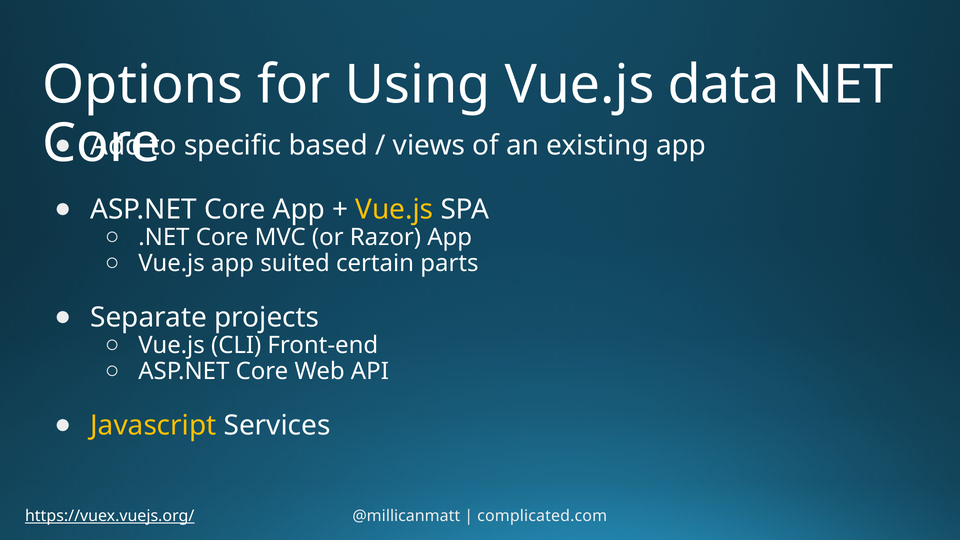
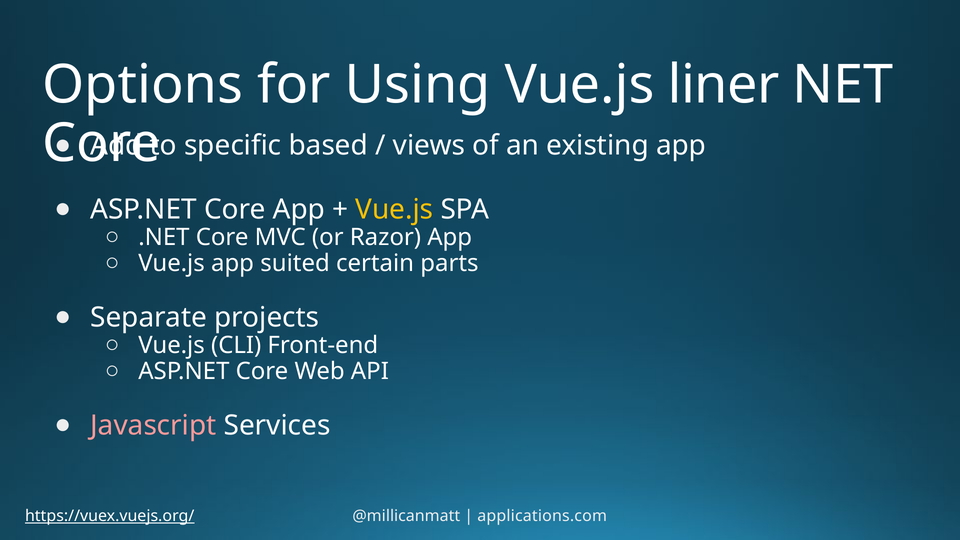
data: data -> liner (724, 85)
Javascript colour: yellow -> pink (153, 425)
complicated.com: complicated.com -> applications.com (542, 516)
